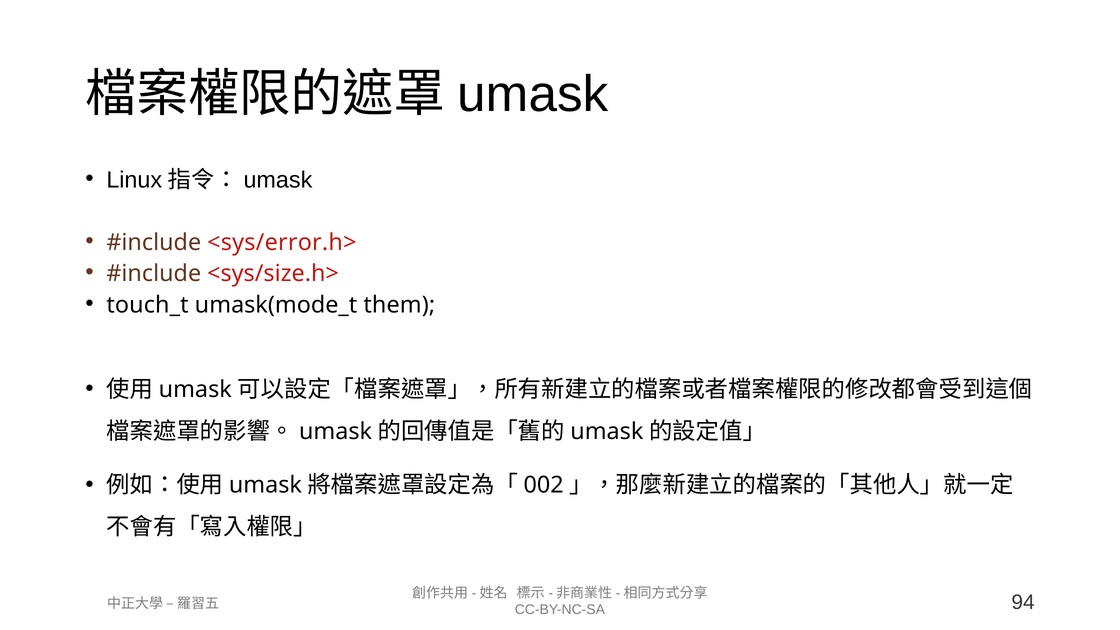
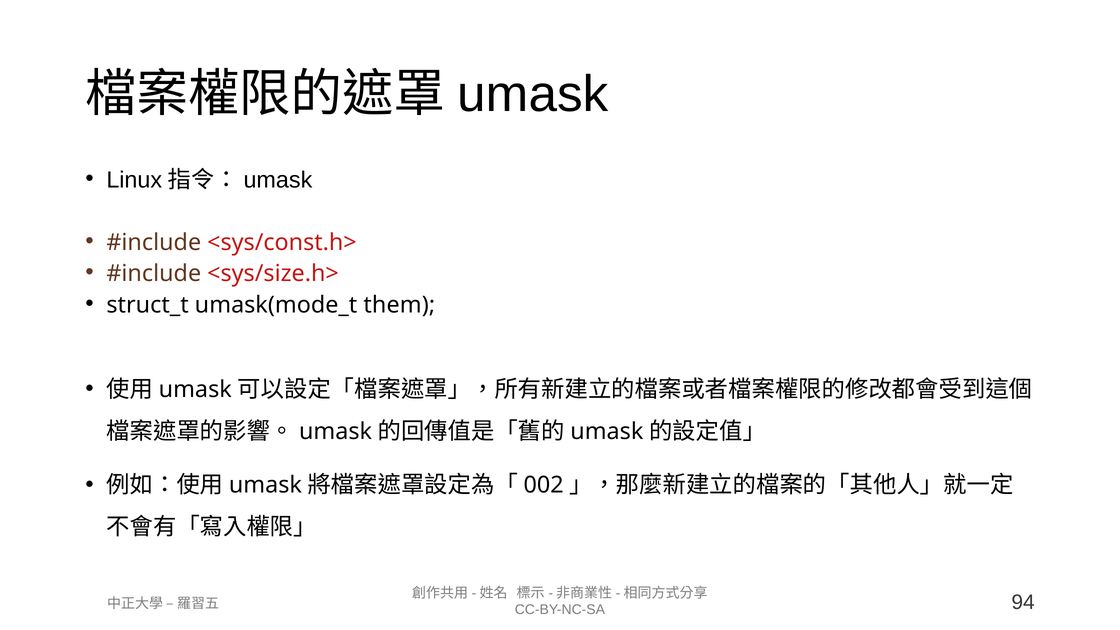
<sys/error.h>: <sys/error.h> -> <sys/const.h> (282, 242)
touch_t: touch_t -> struct_t (148, 305)
